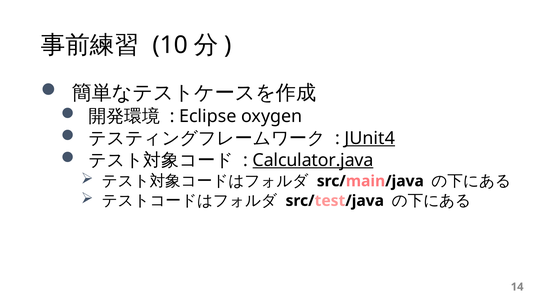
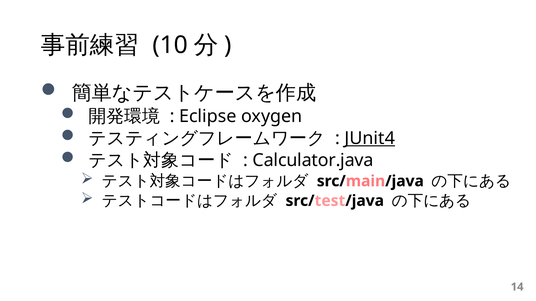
Calculator.java underline: present -> none (313, 161)
